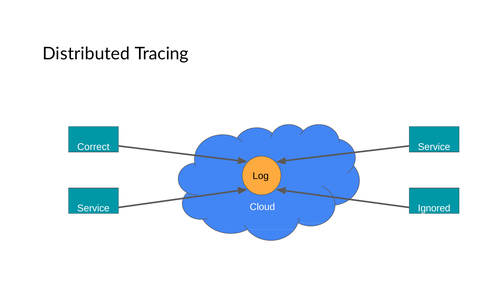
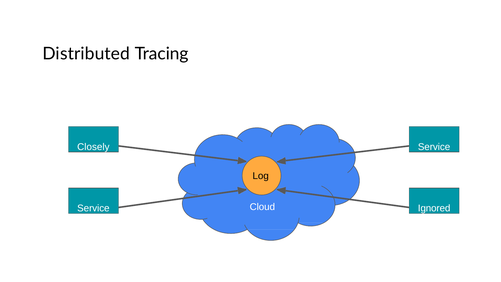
Correct: Correct -> Closely (93, 147)
